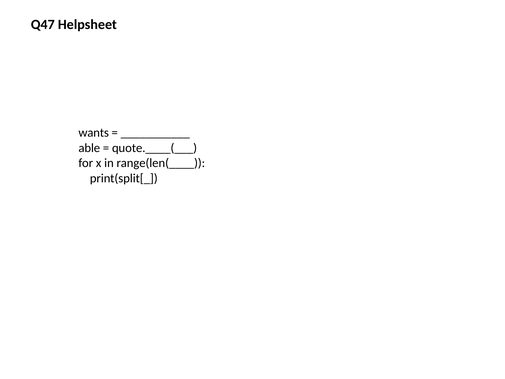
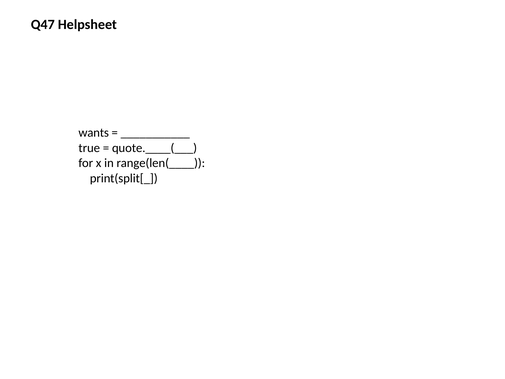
able: able -> true (89, 148)
